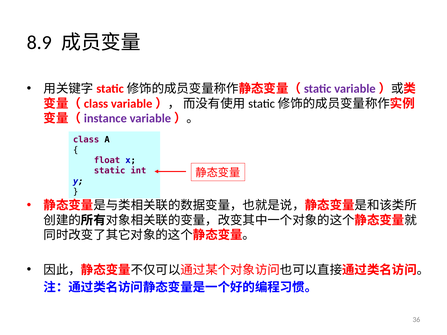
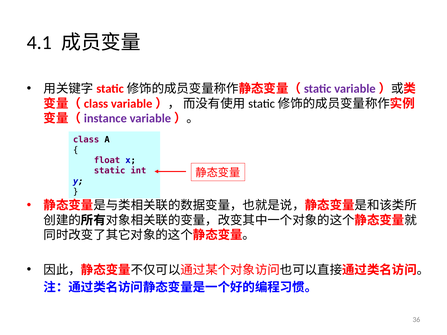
8.9: 8.9 -> 4.1 (39, 43)
